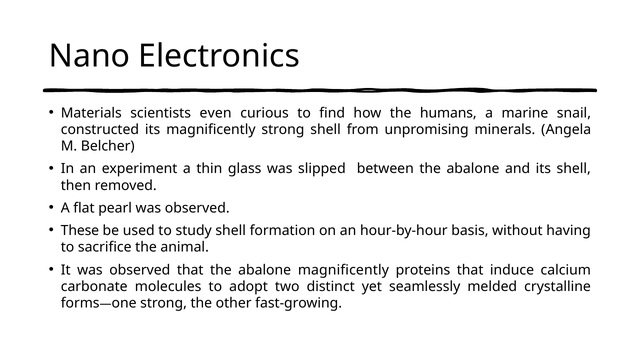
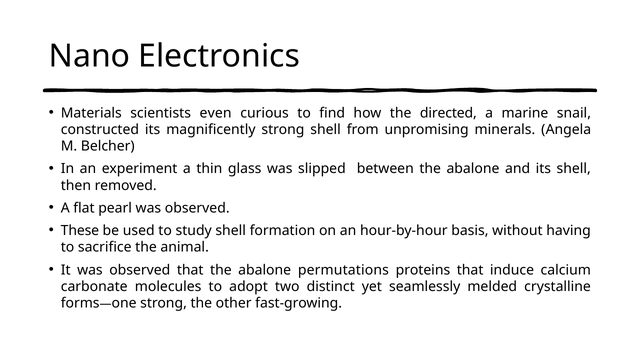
humans: humans -> directed (448, 113)
abalone magnificently: magnificently -> permutations (343, 270)
